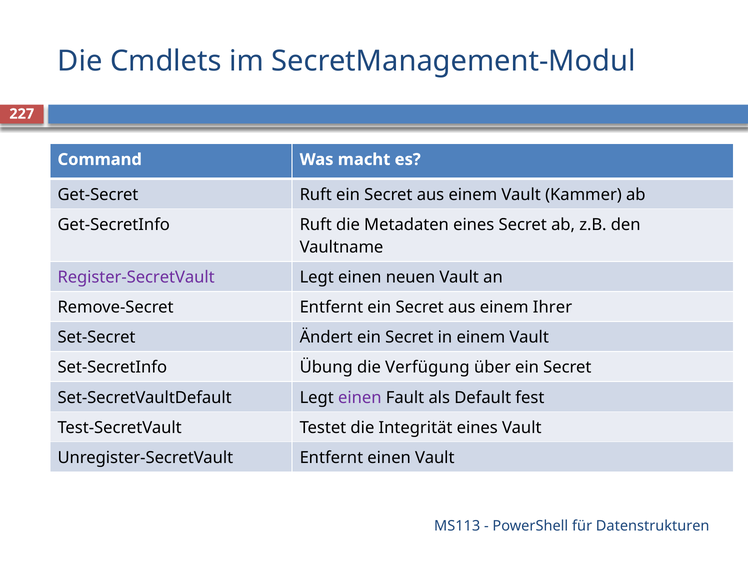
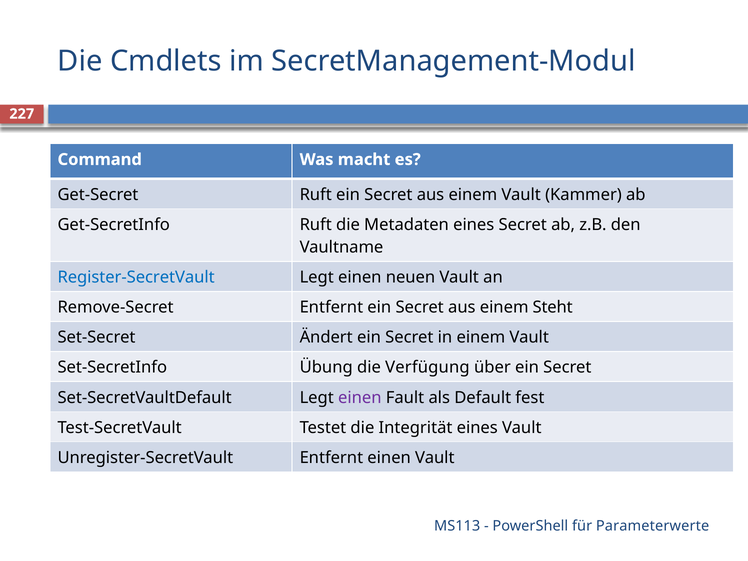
Register-SecretVault colour: purple -> blue (136, 277)
Ihrer: Ihrer -> Steht (553, 307)
Datenstrukturen: Datenstrukturen -> Parameterwerte (653, 526)
